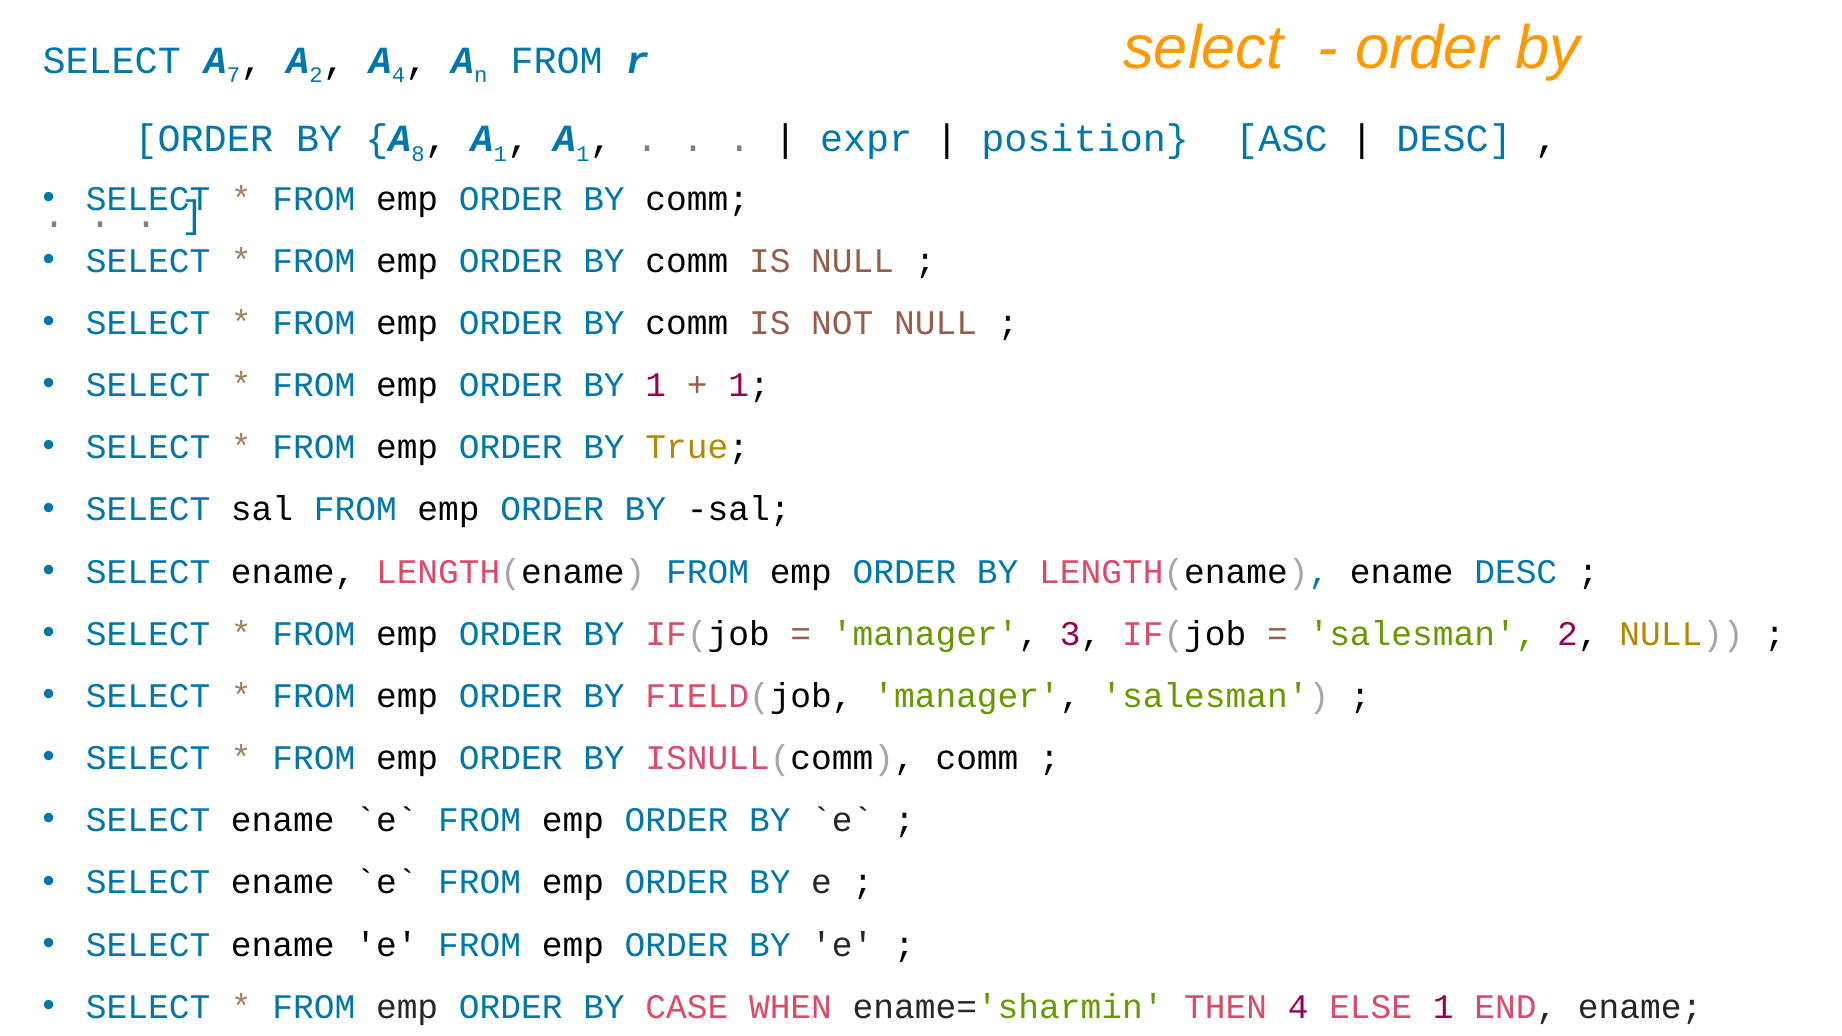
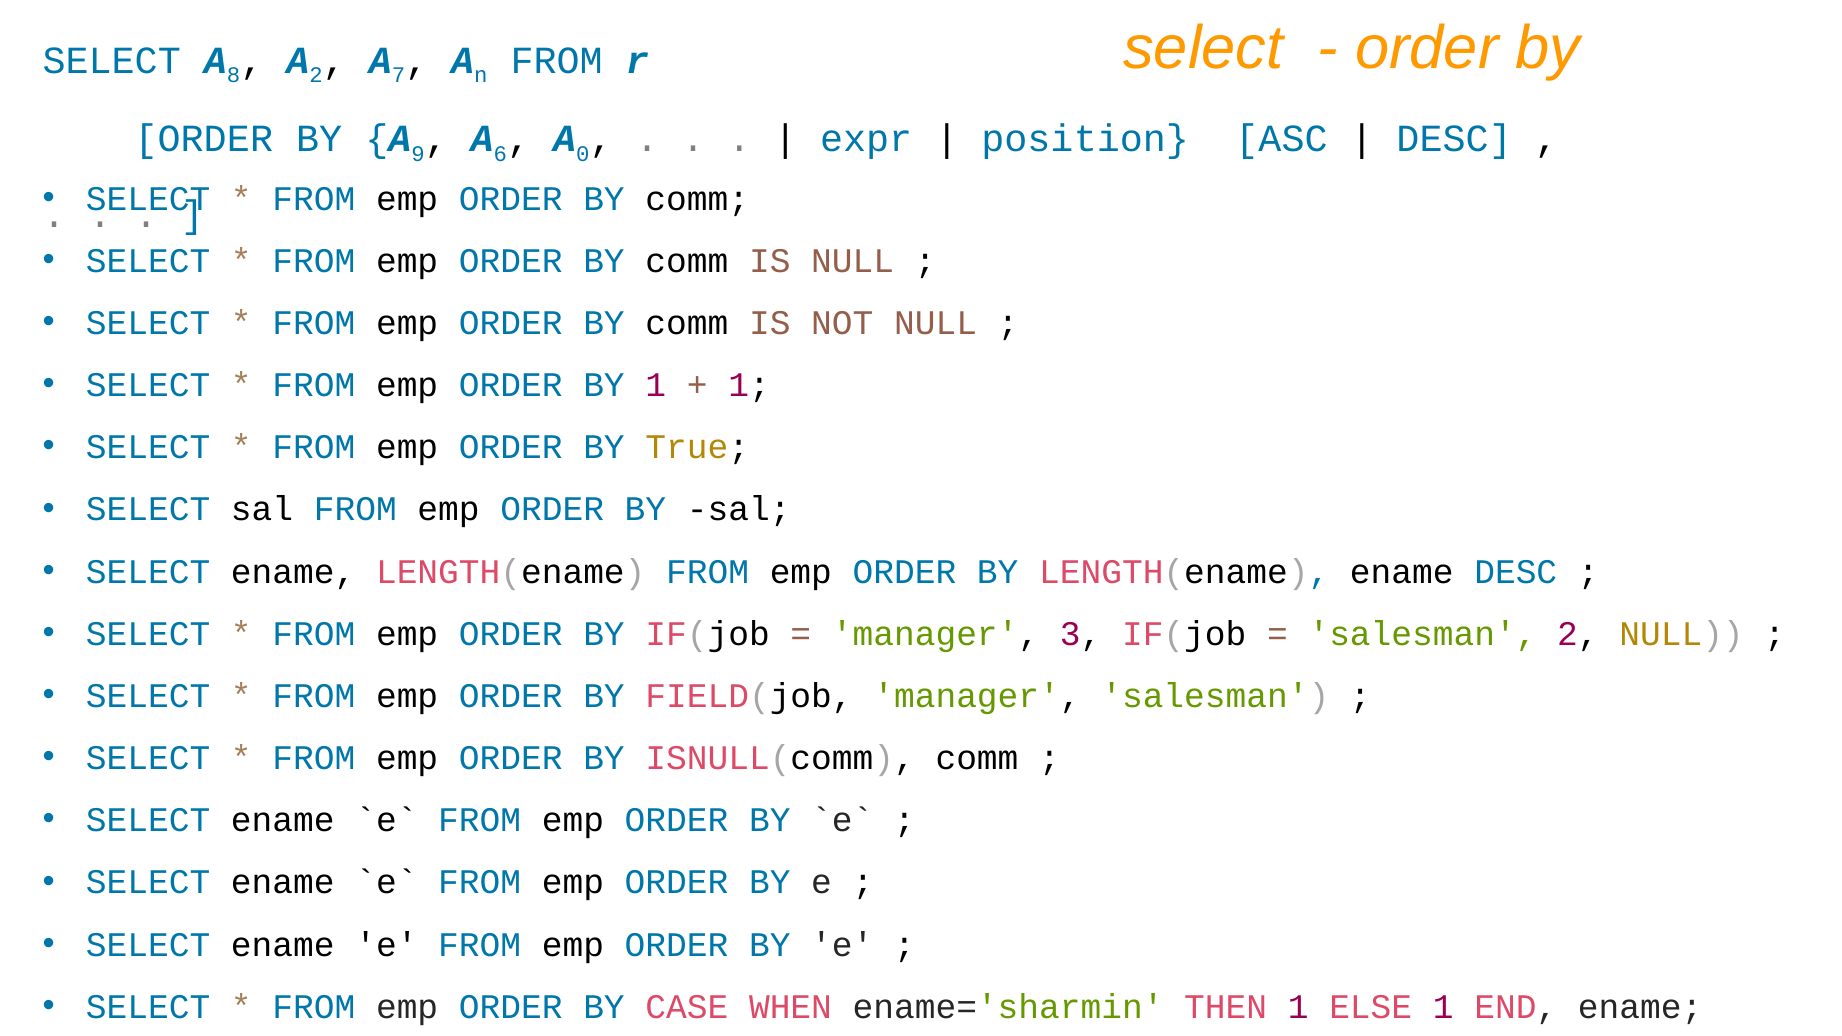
7: 7 -> 8 (234, 75)
4: 4 -> 7 (398, 75)
8: 8 -> 9 (418, 154)
1: 1 -> 6 (500, 154)
1: 1 -> 0 (583, 154)
THEN 4: 4 -> 1 (1298, 1007)
